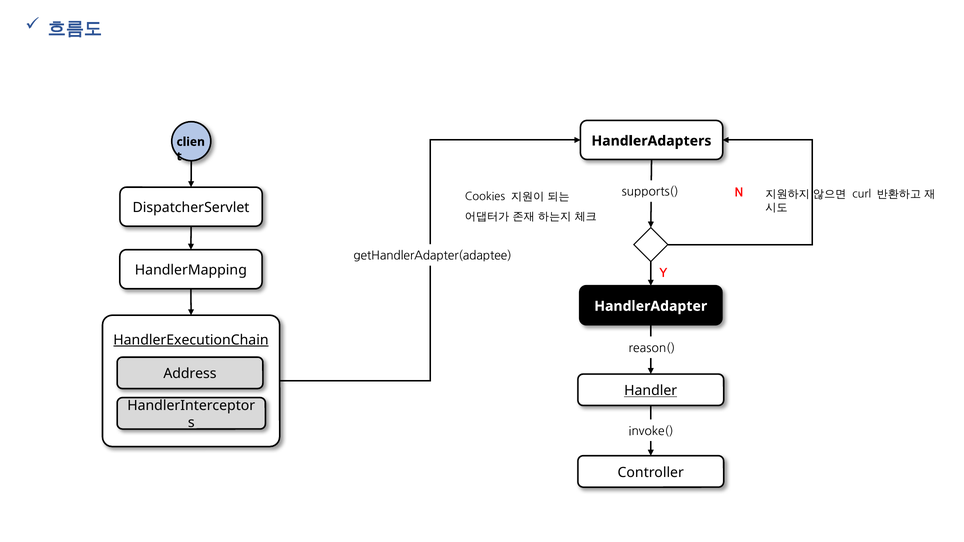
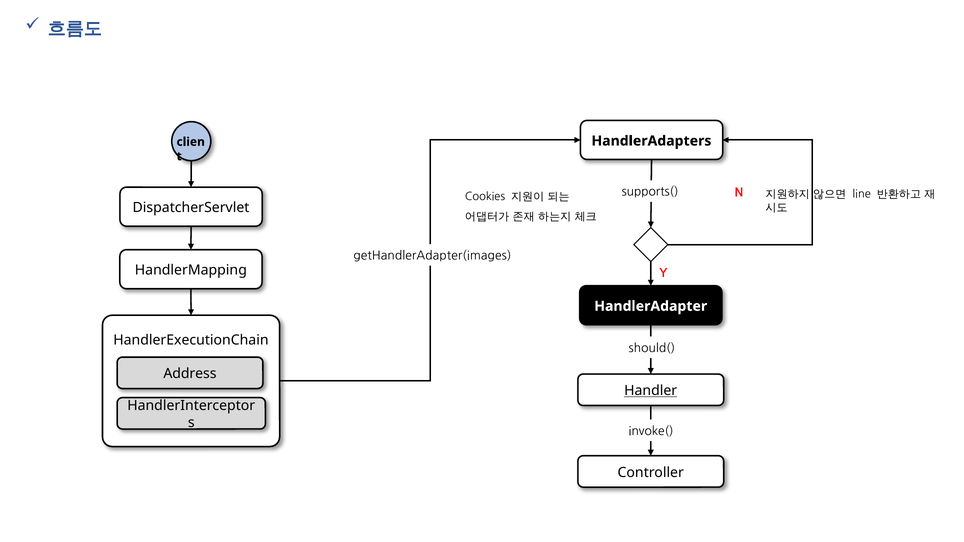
curl: curl -> line (862, 194)
getHandlerAdapter(adaptee: getHandlerAdapter(adaptee -> getHandlerAdapter(images (432, 256)
HandlerExecutionChain underline: present -> none (191, 340)
reason(: reason( -> should( (652, 348)
